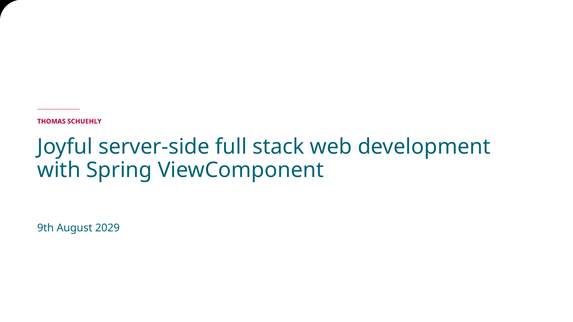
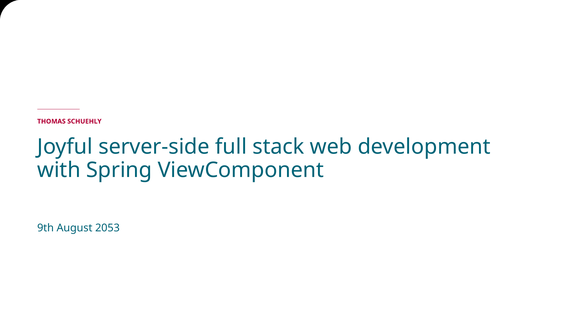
2029: 2029 -> 2053 (107, 228)
